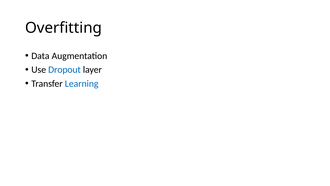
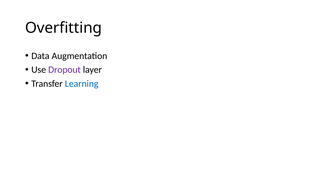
Dropout colour: blue -> purple (64, 70)
